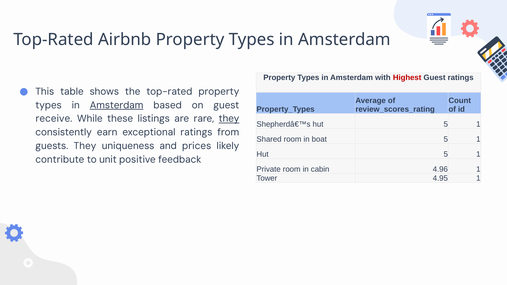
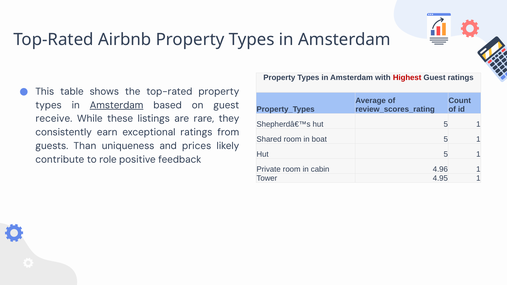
they underline: present -> none (229, 119)
guests They: They -> Than (85, 146)
unit: unit -> role (108, 160)
